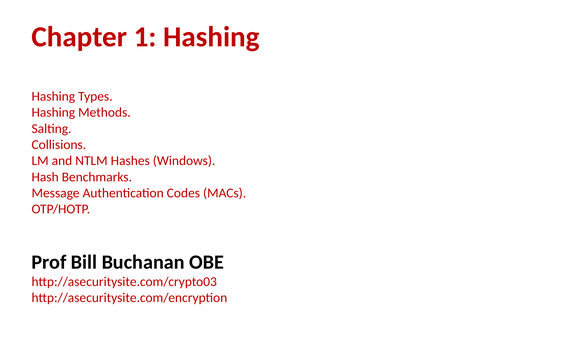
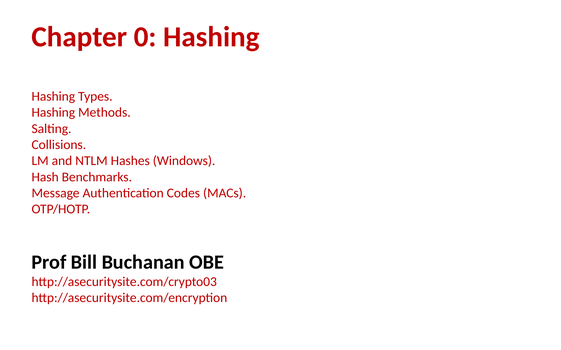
1: 1 -> 0 (145, 37)
